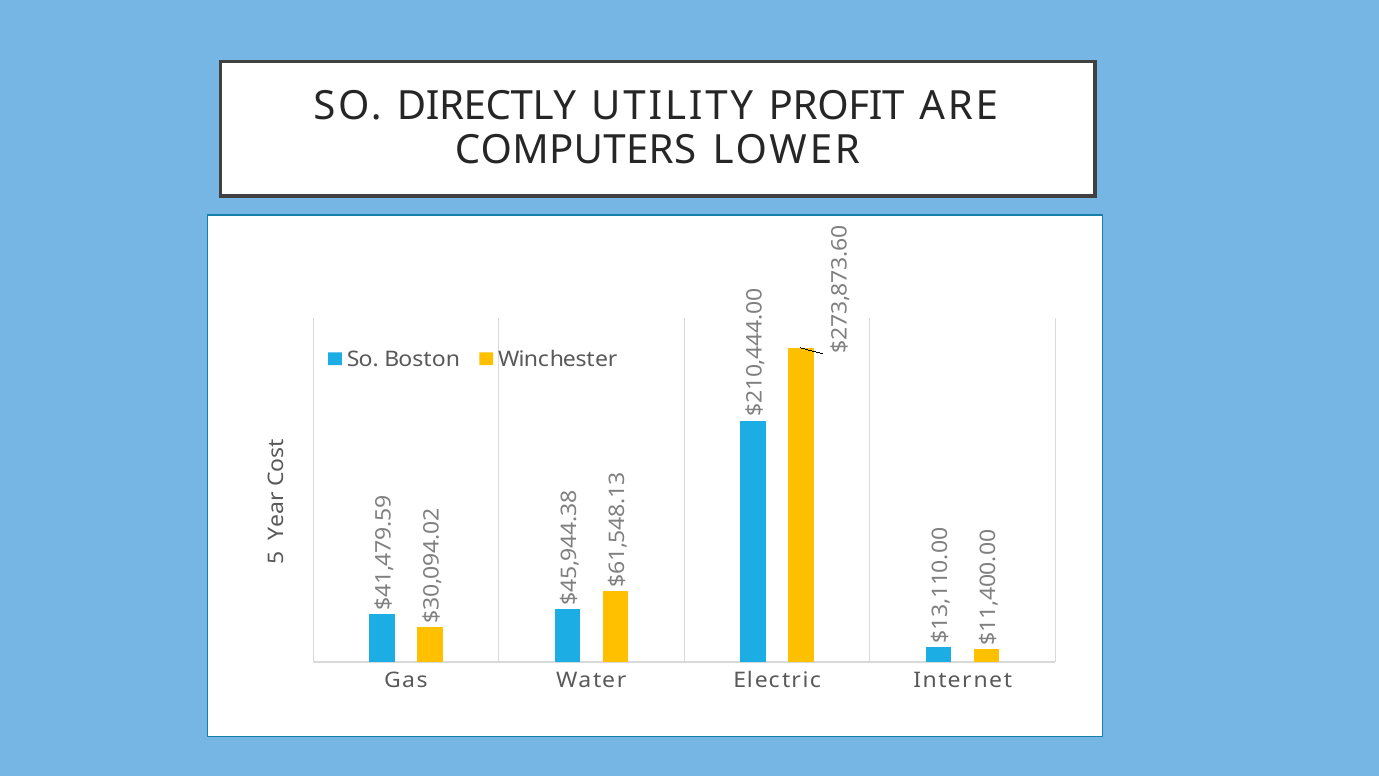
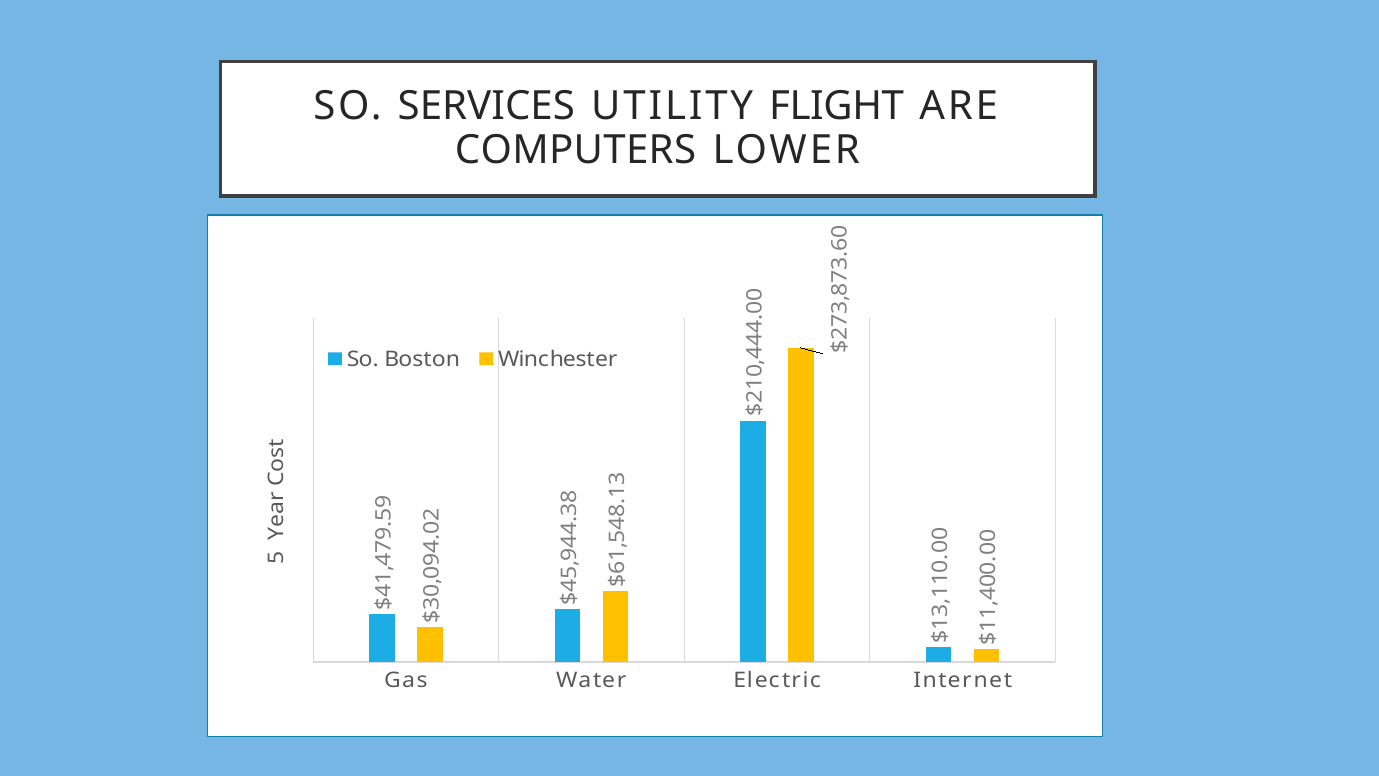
DIRECTLY: DIRECTLY -> SERVICES (486, 107)
PROFIT: PROFIT -> FLIGHT (837, 107)
